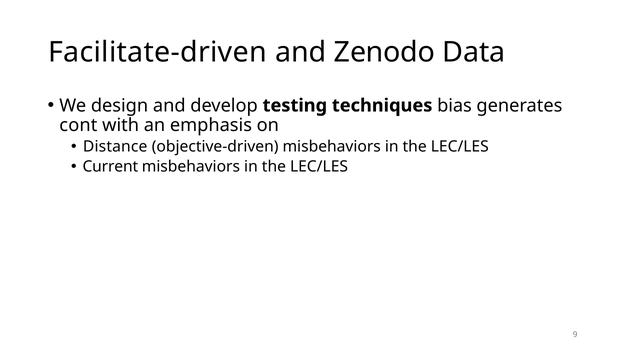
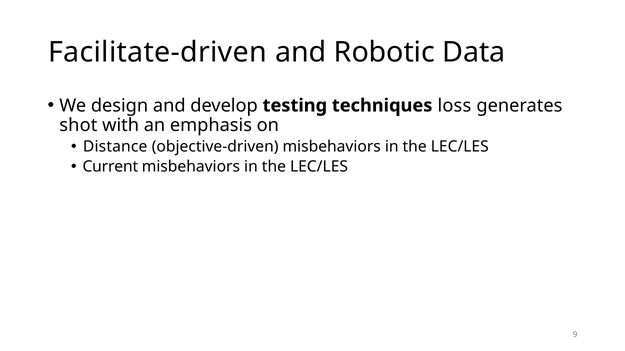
Zenodo: Zenodo -> Robotic (384, 53)
bias: bias -> loss (454, 106)
cont: cont -> shot (78, 125)
